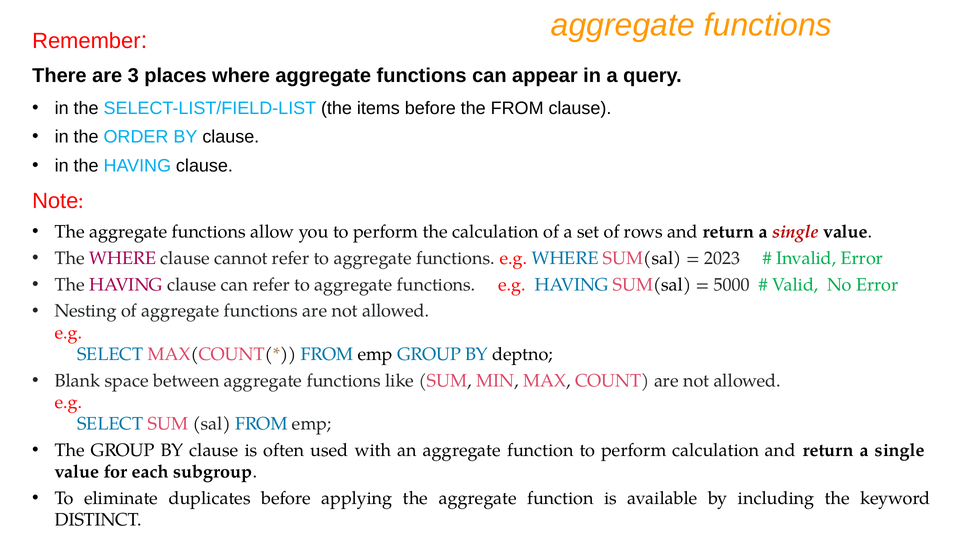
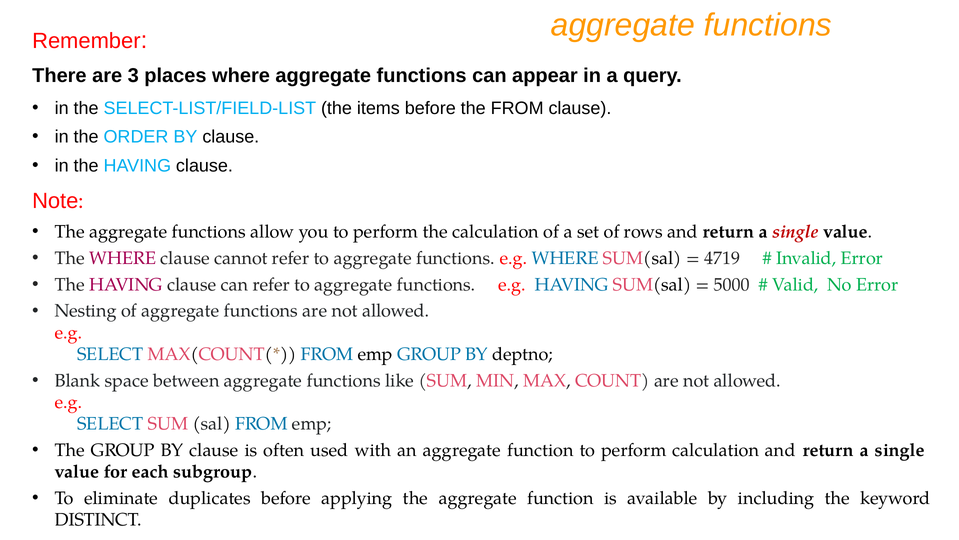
2023: 2023 -> 4719 (722, 258)
